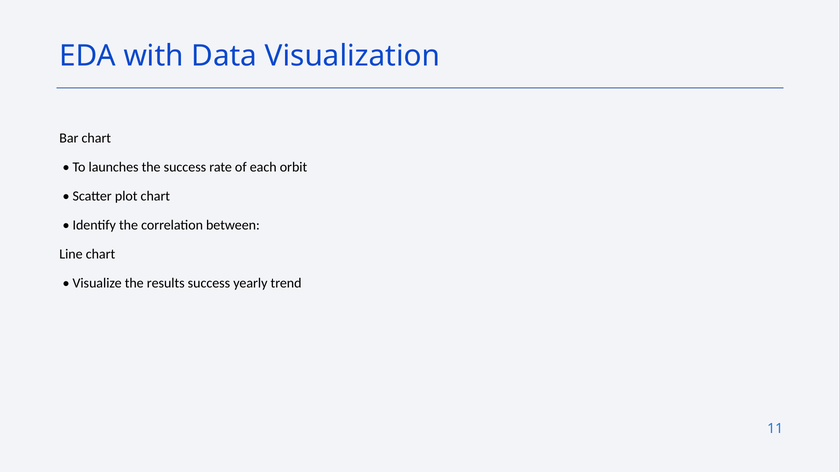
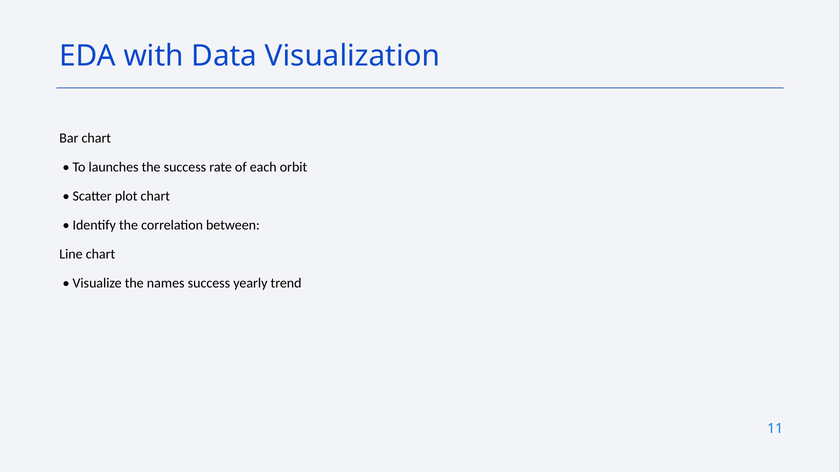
results: results -> names (166, 284)
